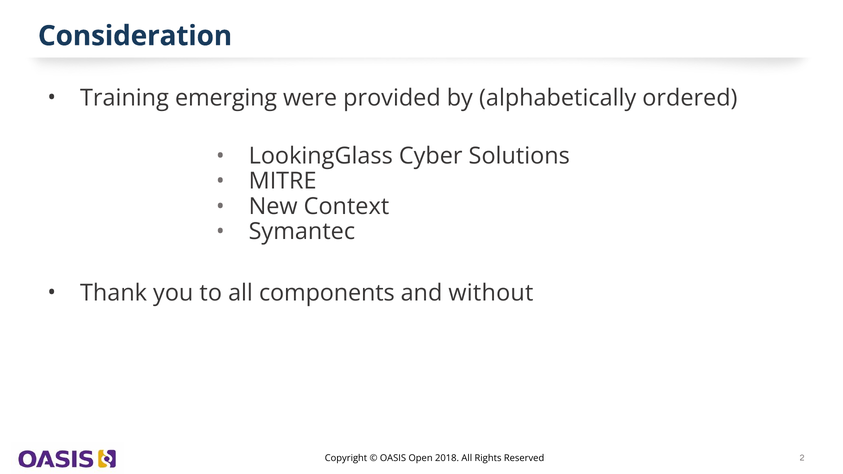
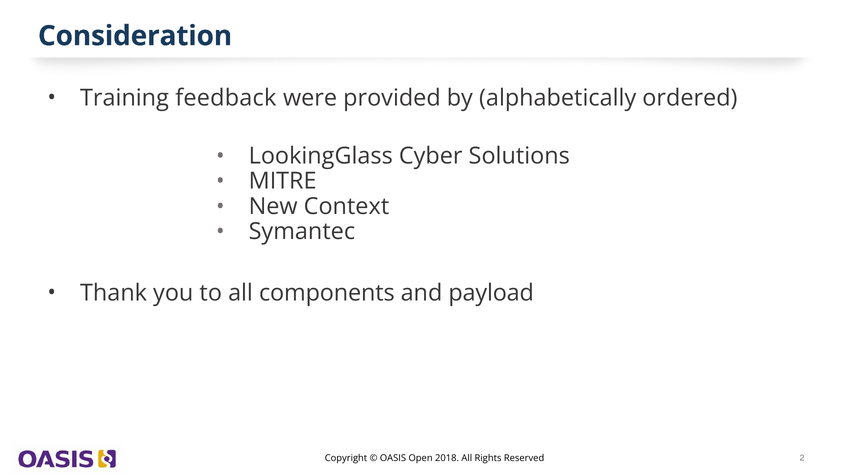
emerging: emerging -> feedback (226, 98)
without: without -> payload (491, 293)
